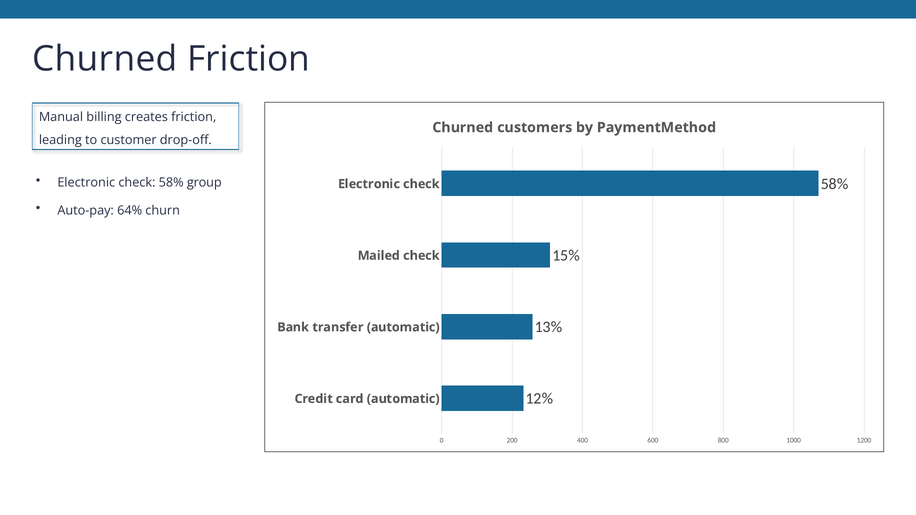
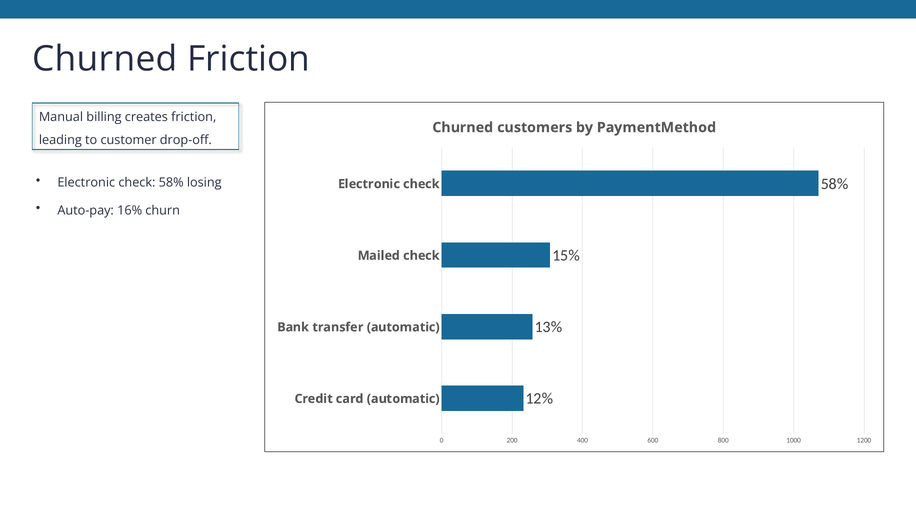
group: group -> losing (204, 183)
64%: 64% -> 16% (130, 210)
